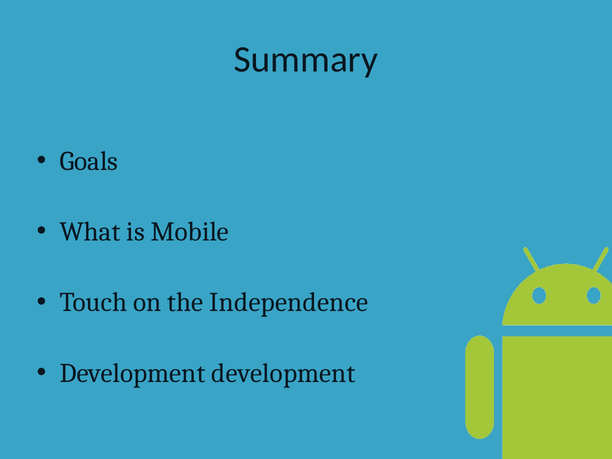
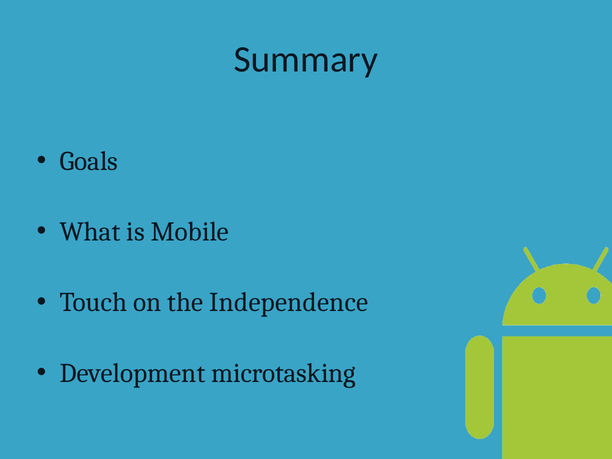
Development development: development -> microtasking (284, 373)
